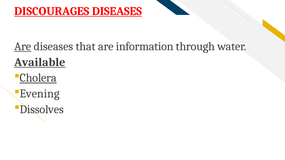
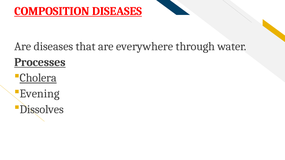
DISCOURAGES: DISCOURAGES -> COMPOSITION (52, 11)
Are underline: present -> none (23, 46)
information: information -> everywhere (145, 46)
Available: Available -> Processes (40, 62)
